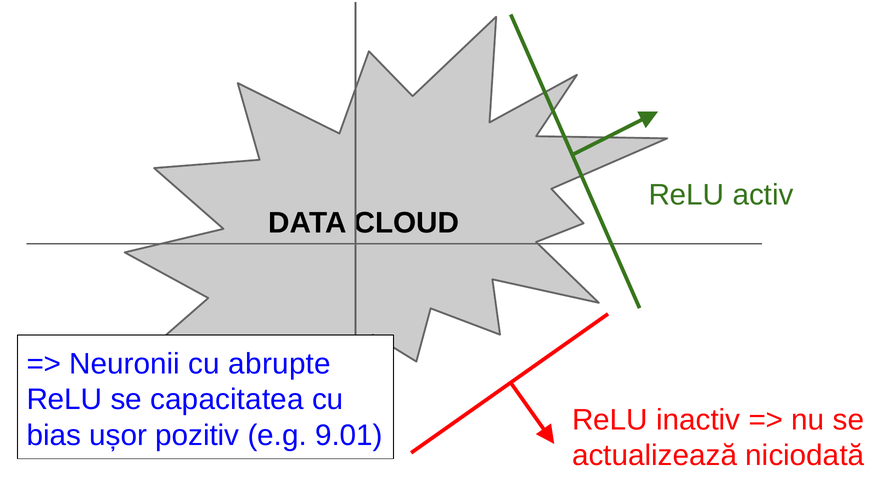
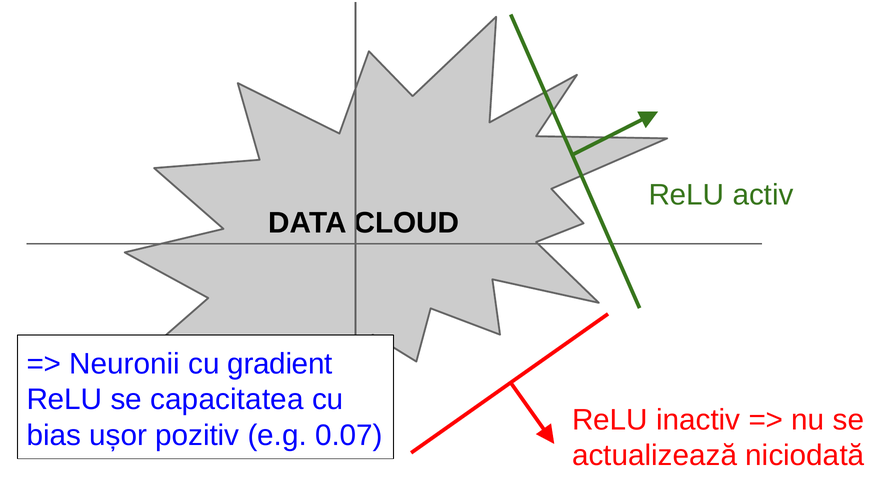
abrupte: abrupte -> gradient (280, 364)
9.01: 9.01 -> 0.07 (349, 435)
